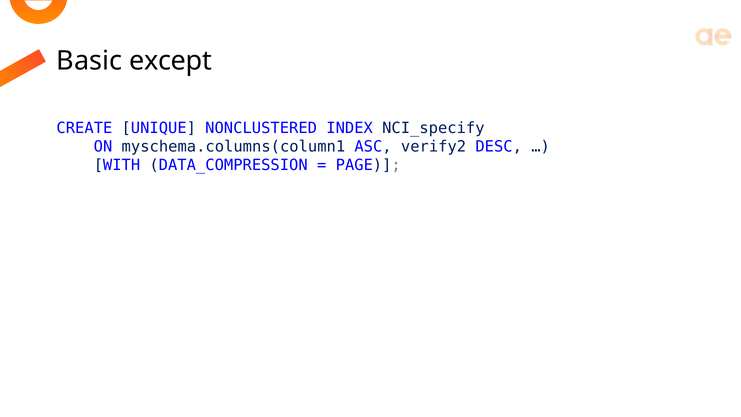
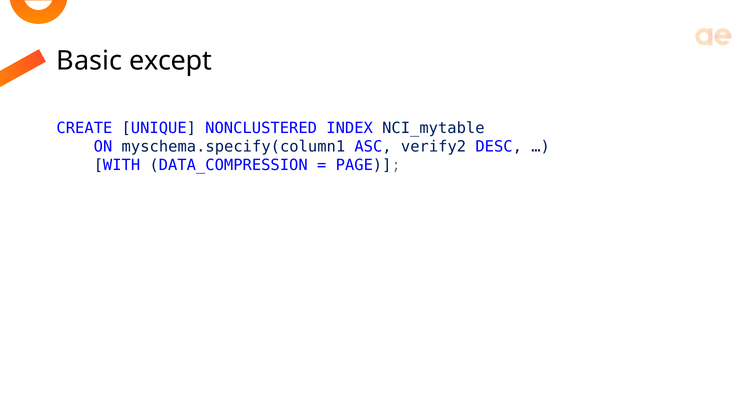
NCI_specify: NCI_specify -> NCI_mytable (433, 128)
myschema.columns(column1: myschema.columns(column1 -> myschema.specify(column1 (233, 147)
